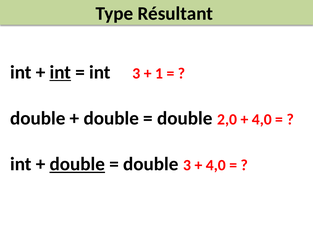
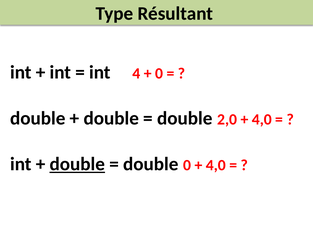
int underline: present -> none (60, 72)
int 3: 3 -> 4 (136, 73)
1: 1 -> 0 (159, 73)
double 3: 3 -> 0 (187, 165)
